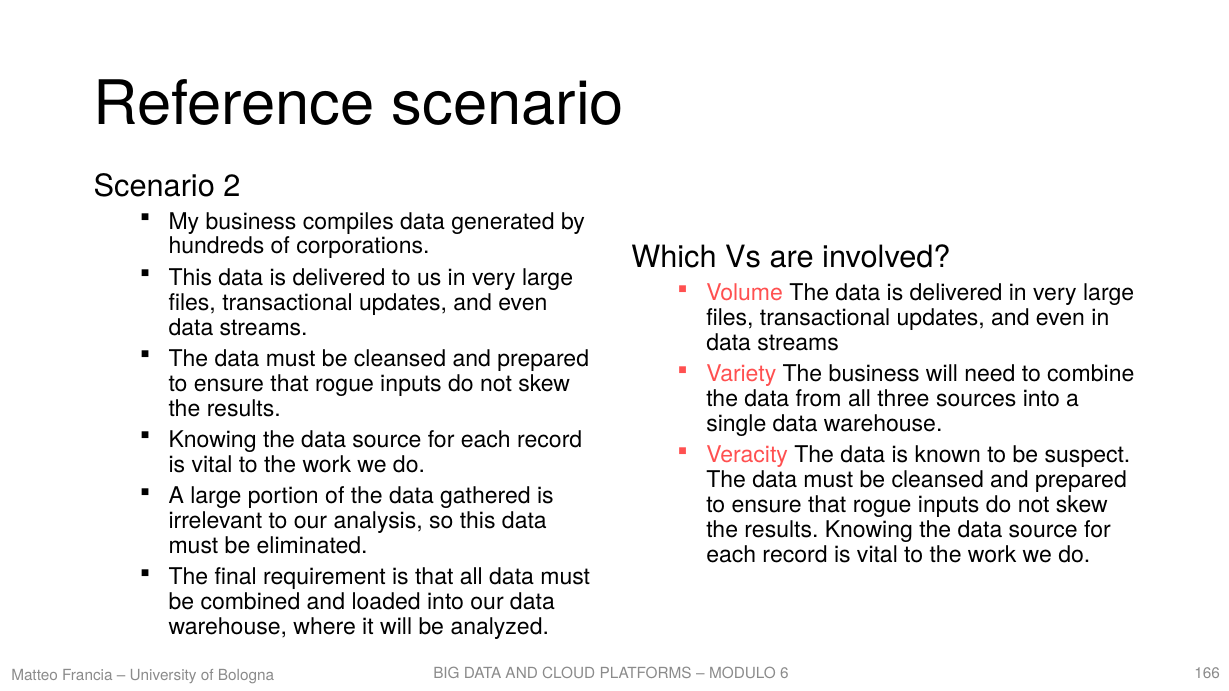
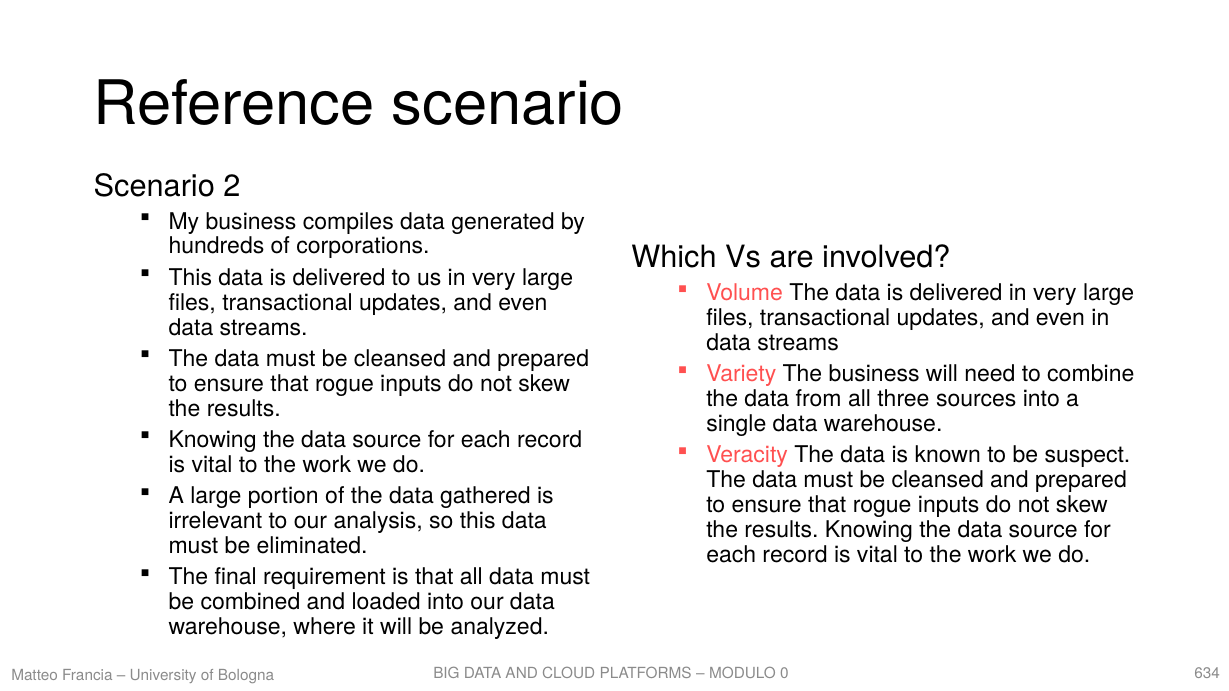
6: 6 -> 0 (784, 674)
166: 166 -> 634 (1207, 674)
